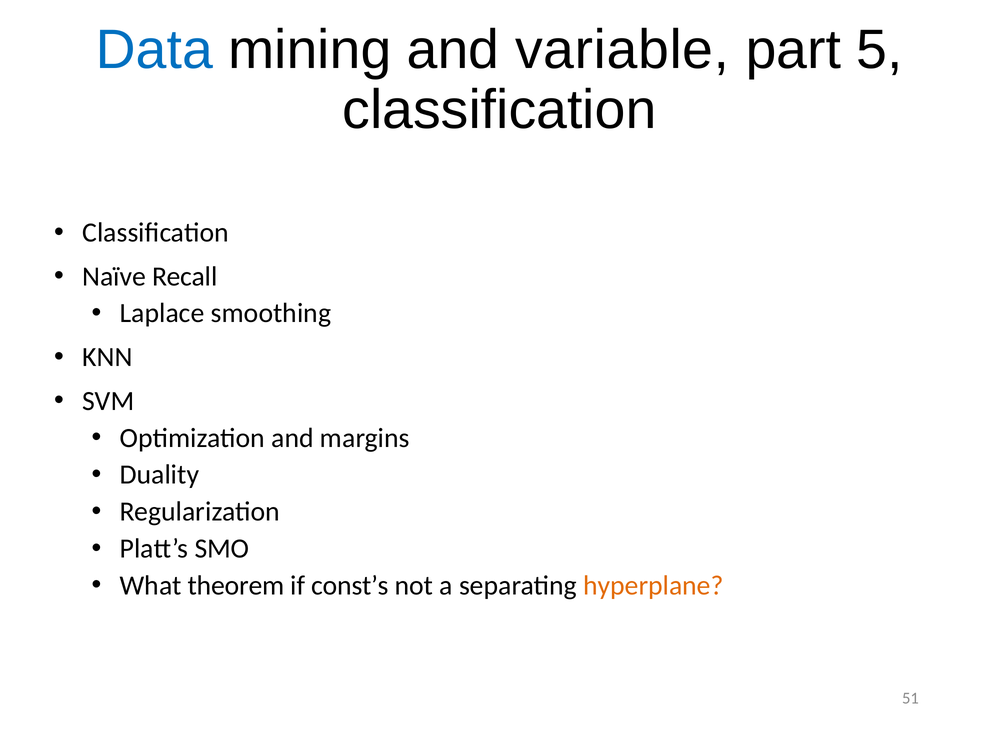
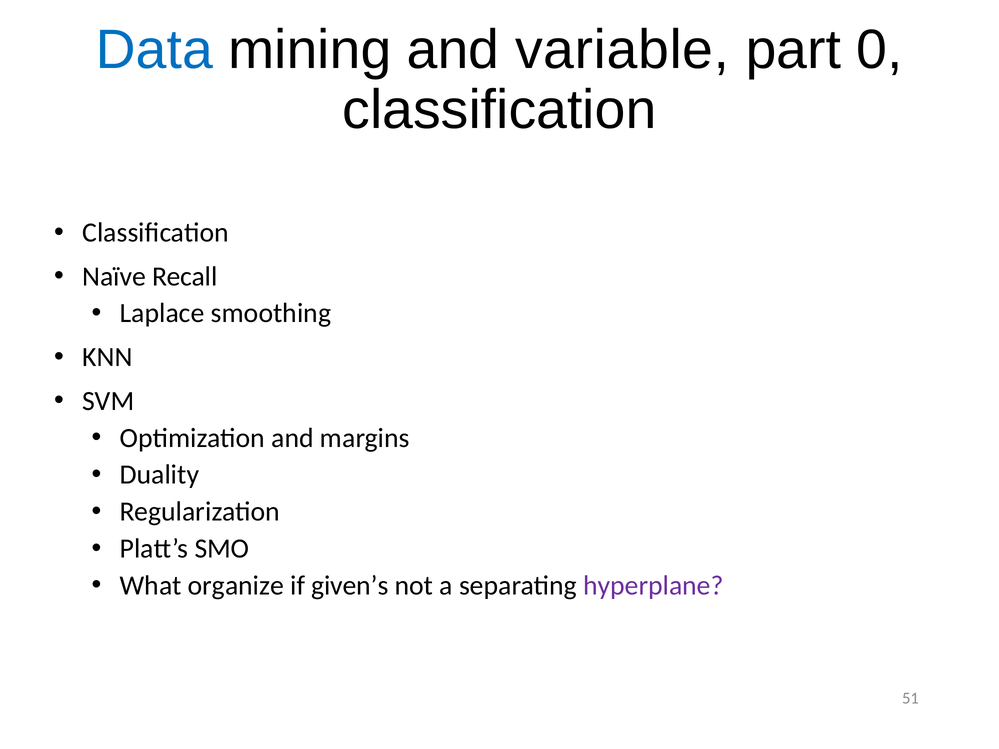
5: 5 -> 0 (880, 50)
theorem: theorem -> organize (236, 586)
const’s: const’s -> given’s (350, 586)
hyperplane colour: orange -> purple (653, 586)
